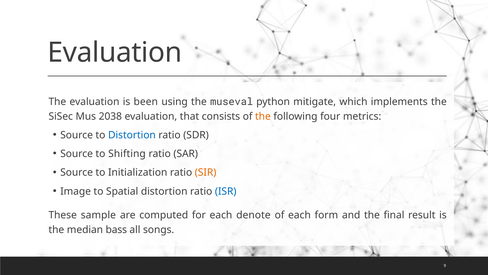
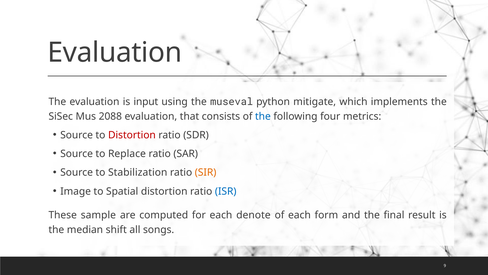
been: been -> input (146, 101)
2038: 2038 -> 2088 (110, 116)
the colour: orange -> blue (263, 116)
Distortion colour: blue -> red (132, 135)
Shifting: Shifting -> Replace (127, 154)
Initialization: Initialization -> Stabilization (138, 172)
bass: bass -> shift (116, 229)
